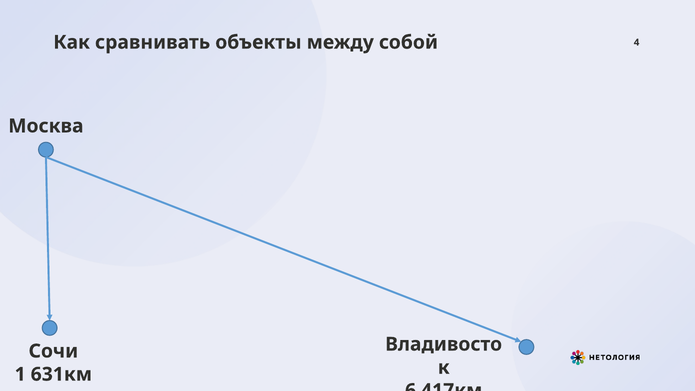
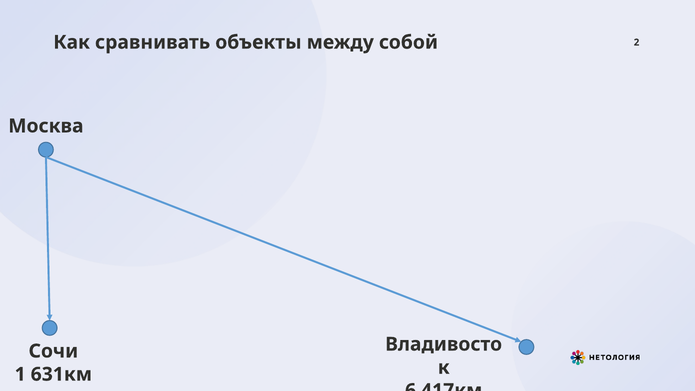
4: 4 -> 2 (637, 42)
